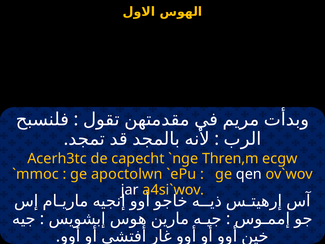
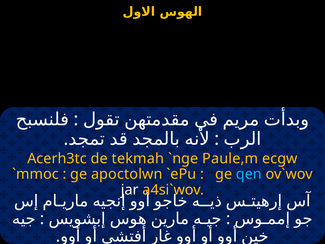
capecht: capecht -> tekmah (138, 158)
Thren,m: Thren,m -> Paule,m (230, 158)
qen colour: white -> light blue (249, 174)
